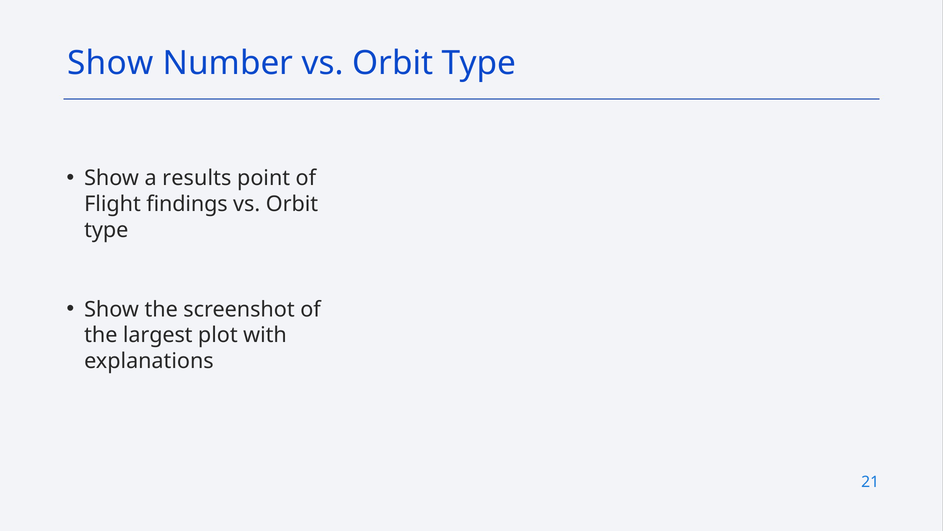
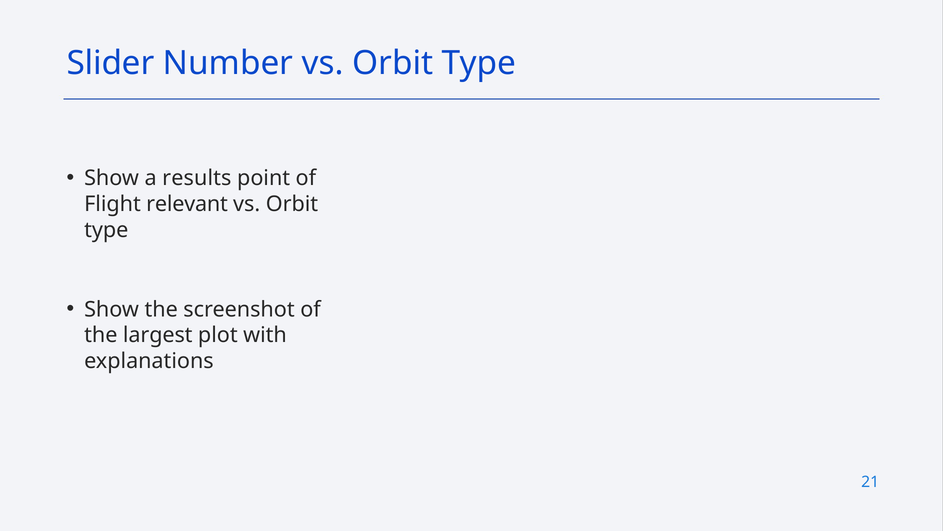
Show: Show -> Slider (110, 63)
findings: findings -> relevant (187, 204)
